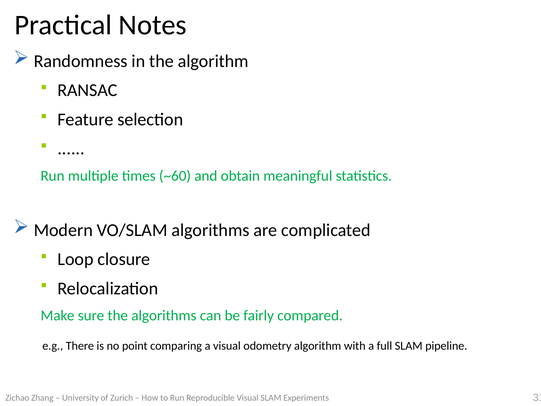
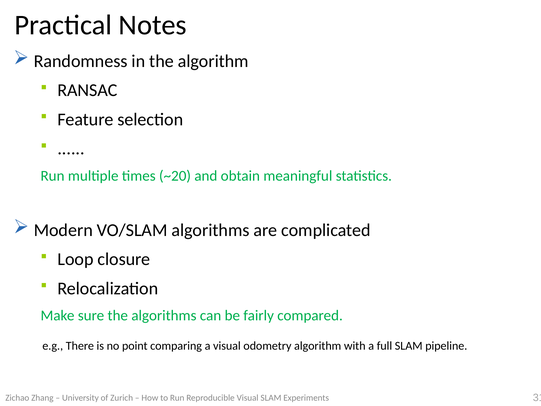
~60: ~60 -> ~20 (175, 176)
